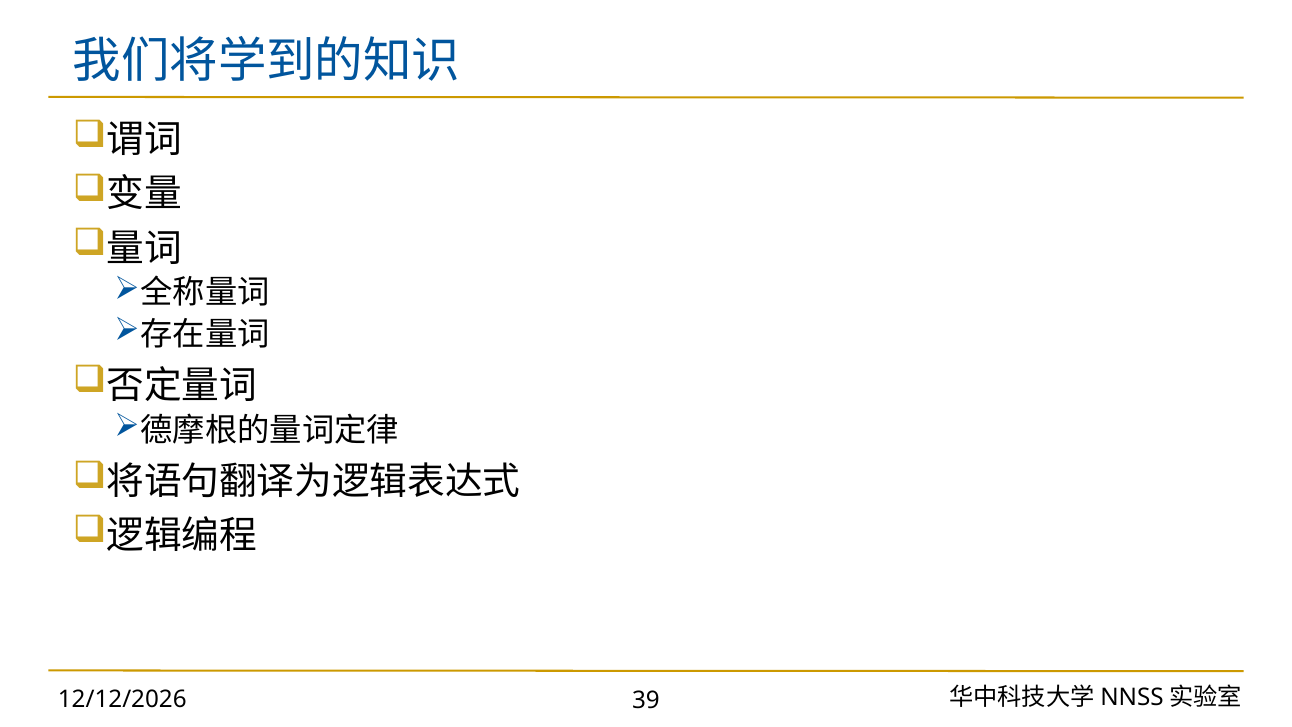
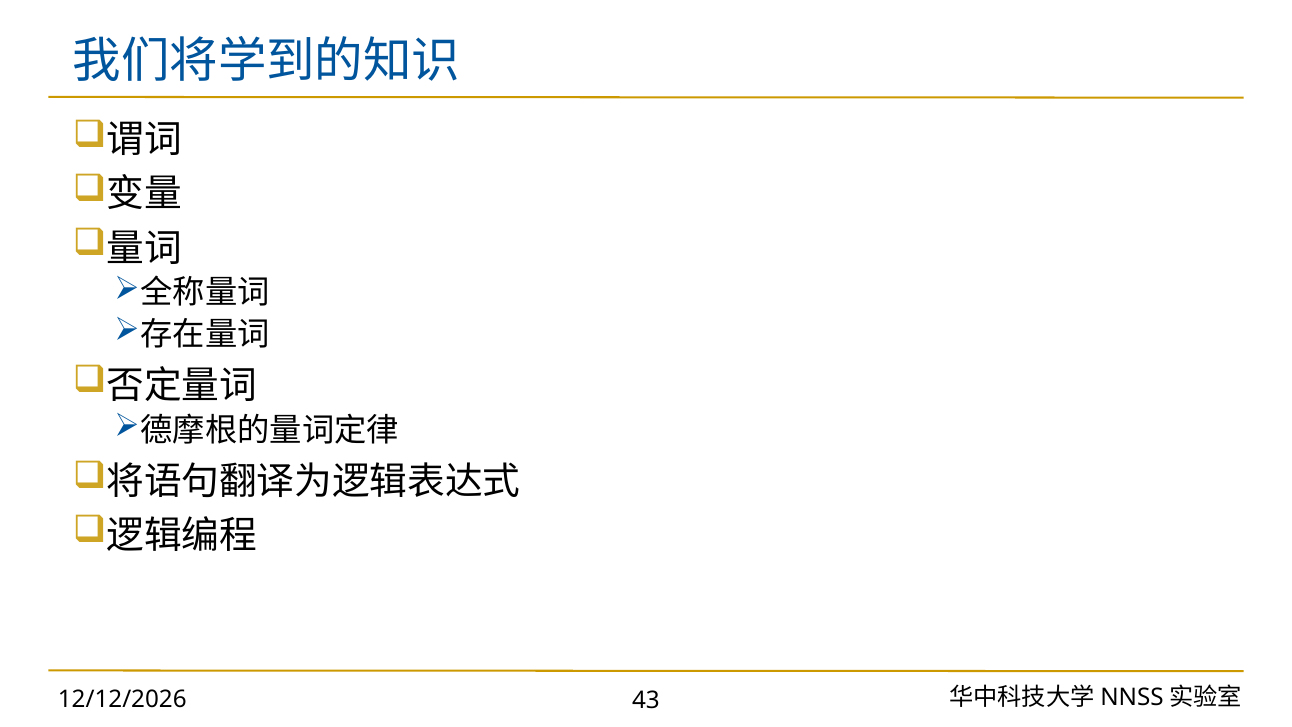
39: 39 -> 43 (646, 700)
